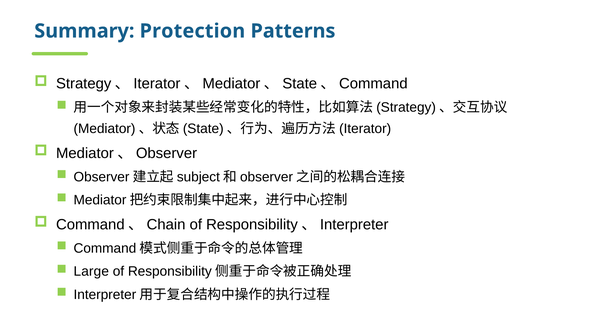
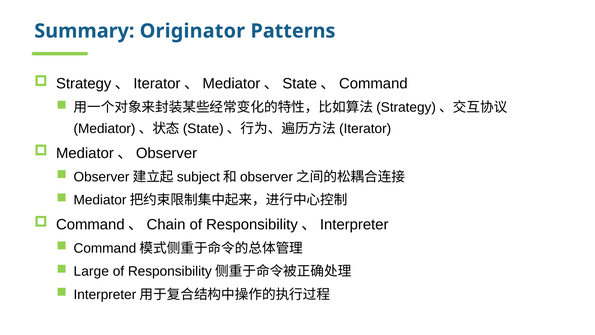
Protection: Protection -> Originator (192, 31)
